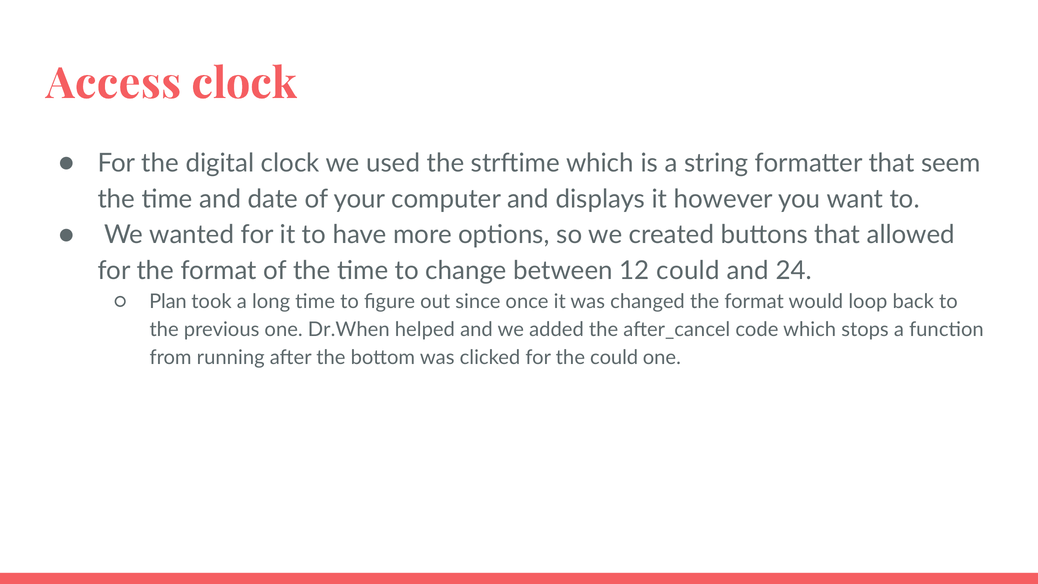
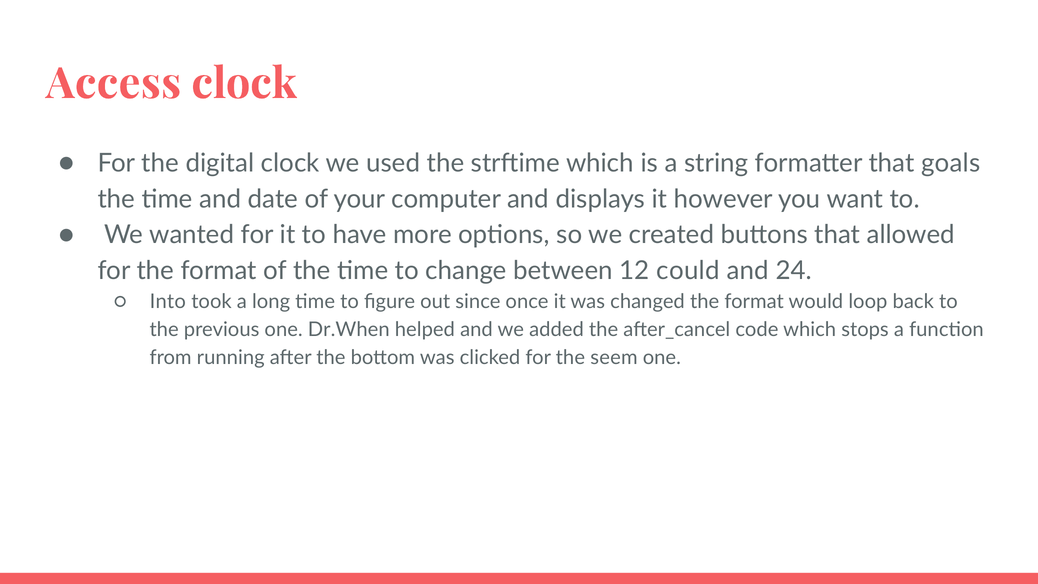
seem: seem -> goals (951, 163)
Plan: Plan -> Into (168, 302)
the could: could -> seem (614, 357)
